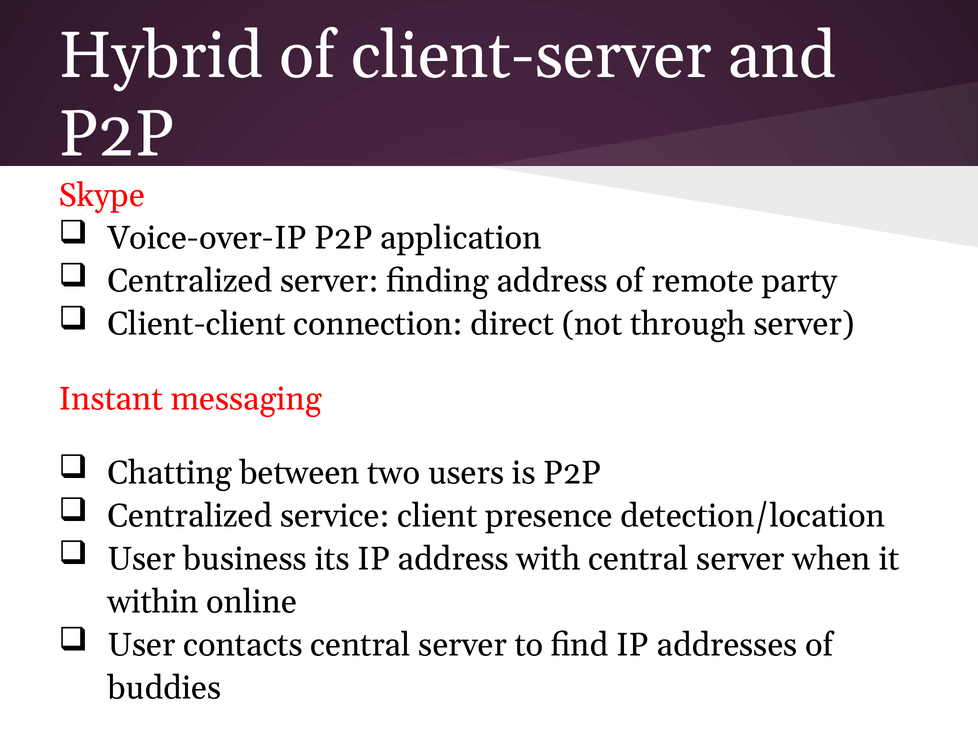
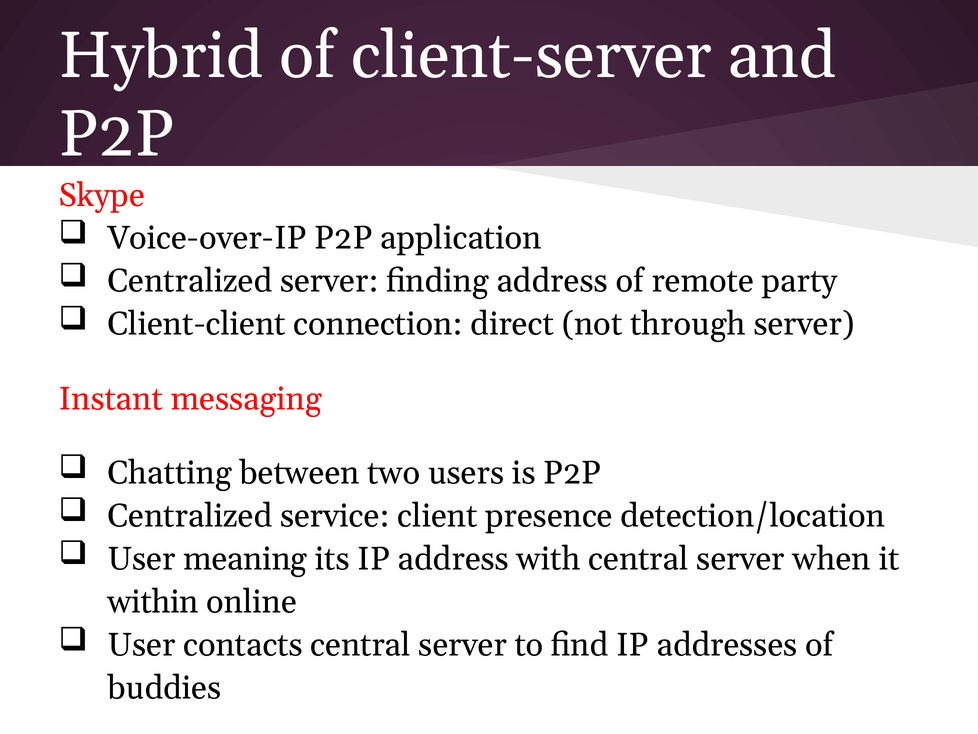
business: business -> meaning (245, 559)
